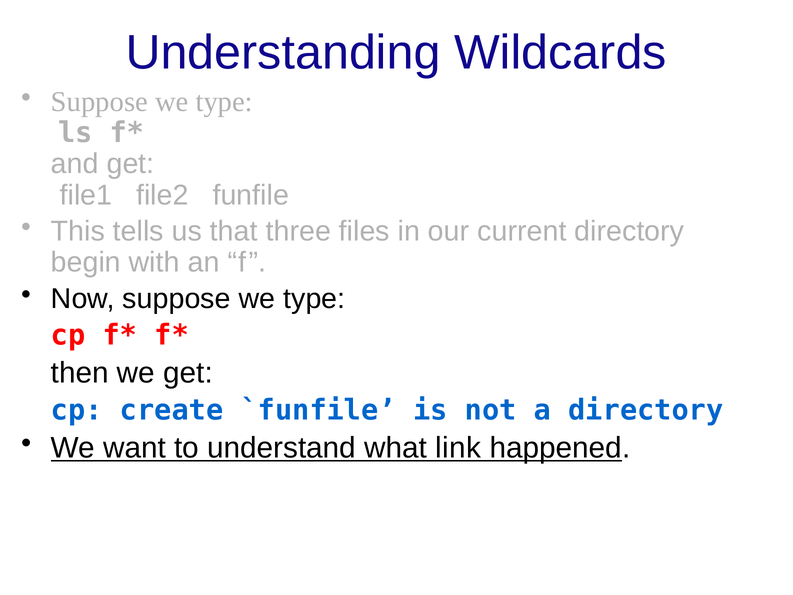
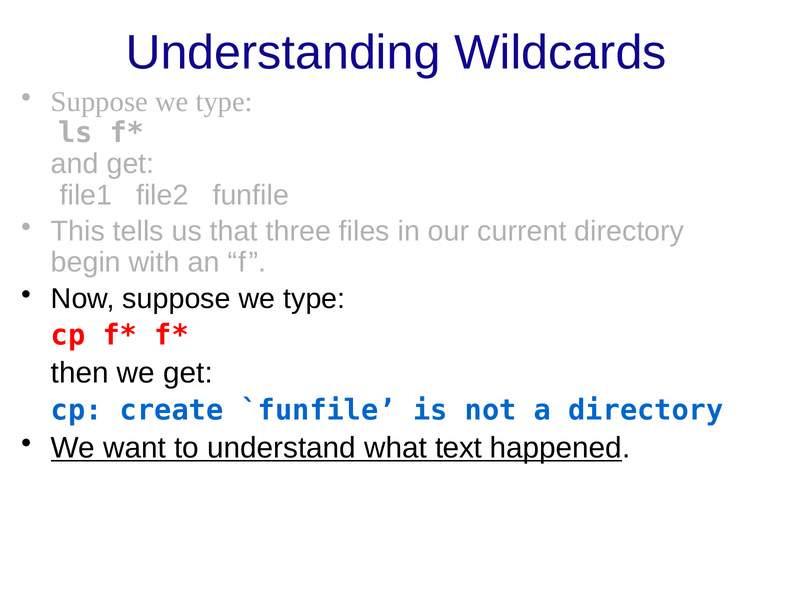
link: link -> text (459, 448)
